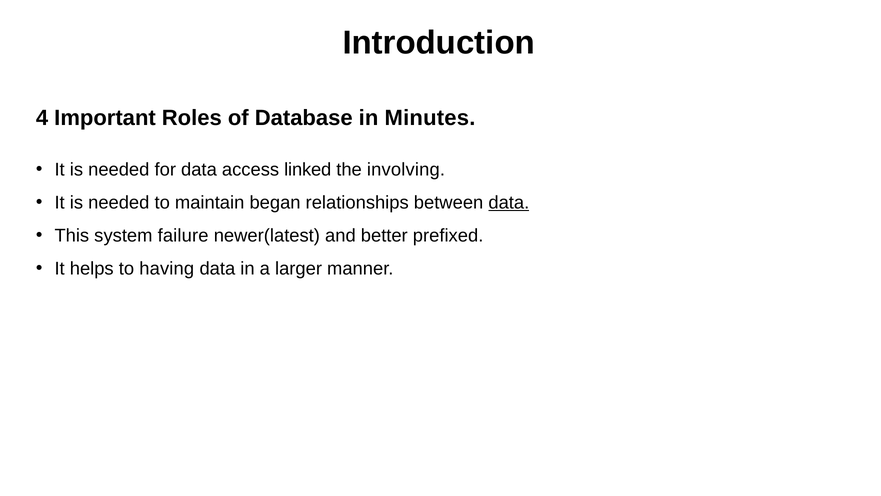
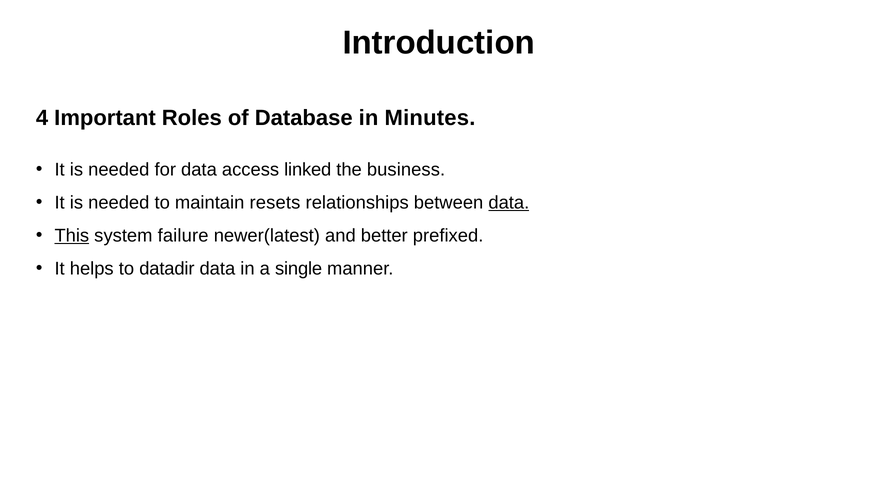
involving: involving -> business (406, 169)
began: began -> resets (275, 202)
This underline: none -> present (72, 235)
having: having -> datadir (167, 269)
larger: larger -> single (299, 269)
